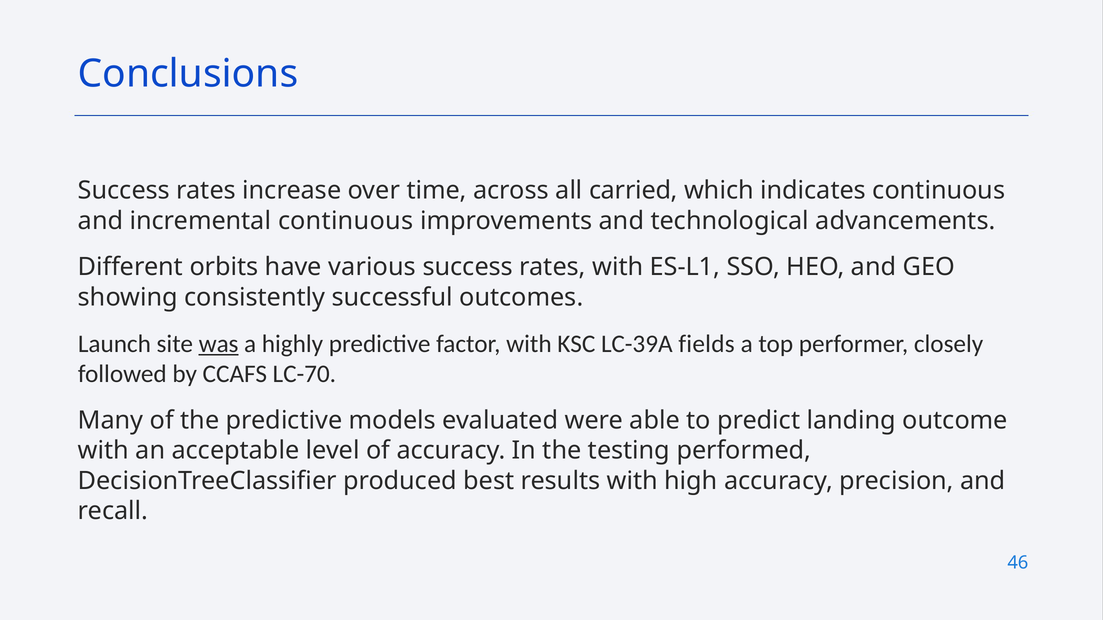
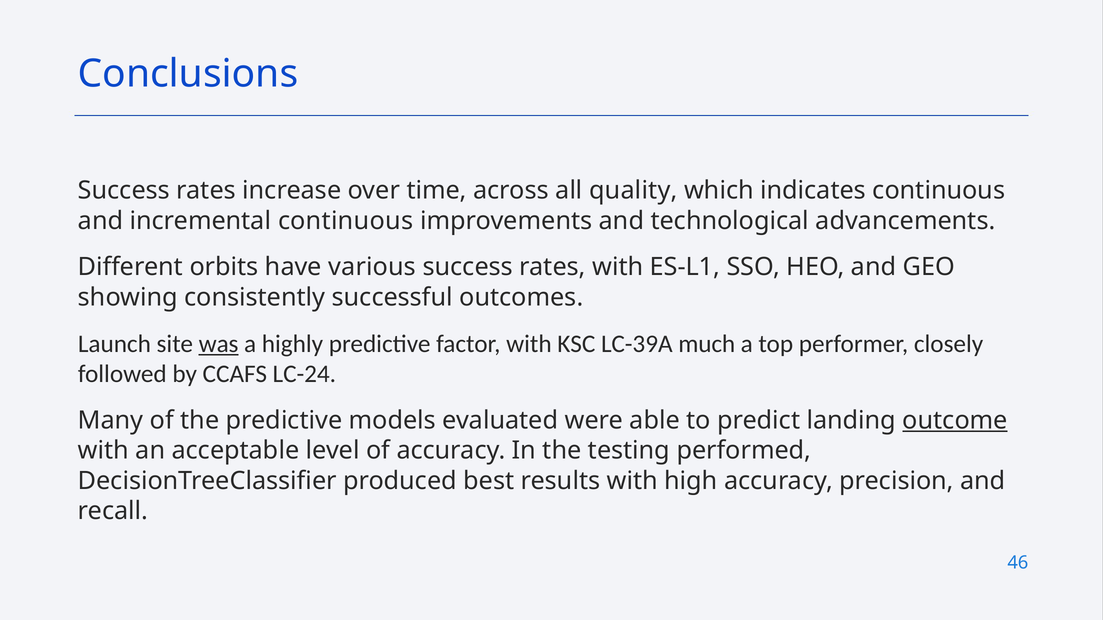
carried: carried -> quality (633, 191)
fields: fields -> much (707, 344)
LC-70: LC-70 -> LC-24 (304, 374)
outcome underline: none -> present (955, 421)
